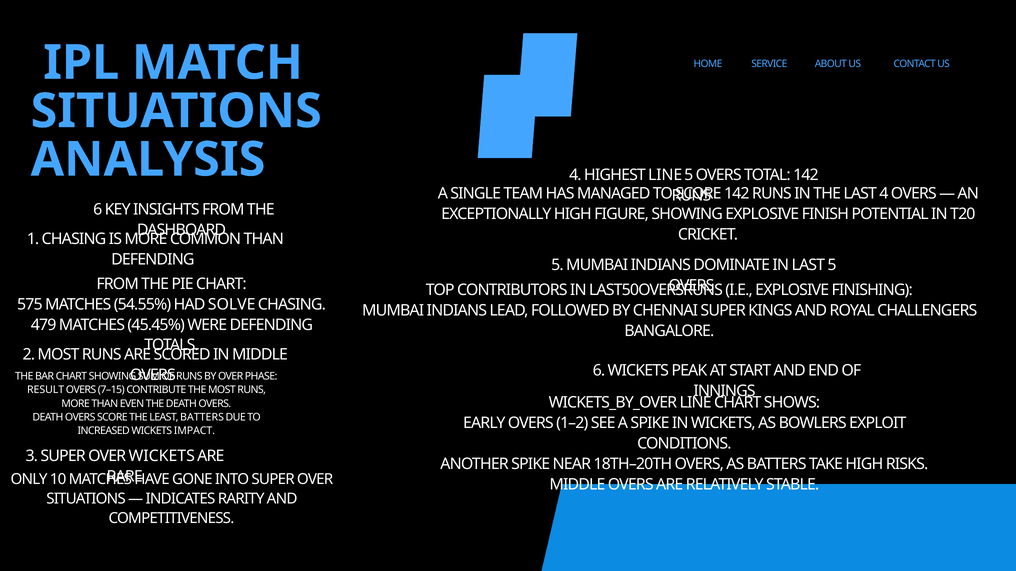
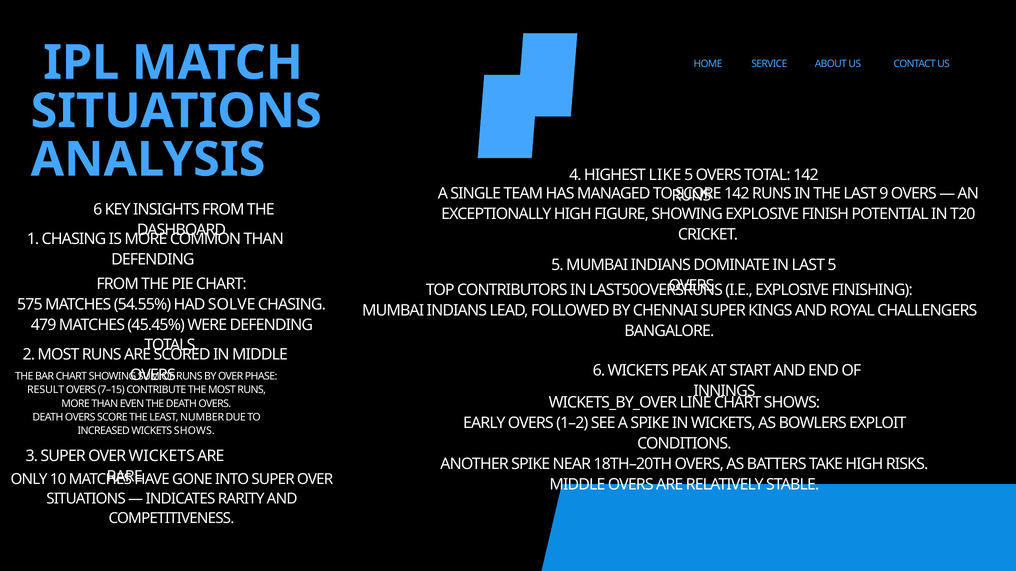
HIGHEST LINE: LINE -> LIKE (665, 175)
LAST 4: 4 -> 9 (884, 194)
LEAST BATTERS: BATTERS -> NUMBER (202, 418)
WICKETS IMPACT: IMPACT -> SHOWS (194, 431)
